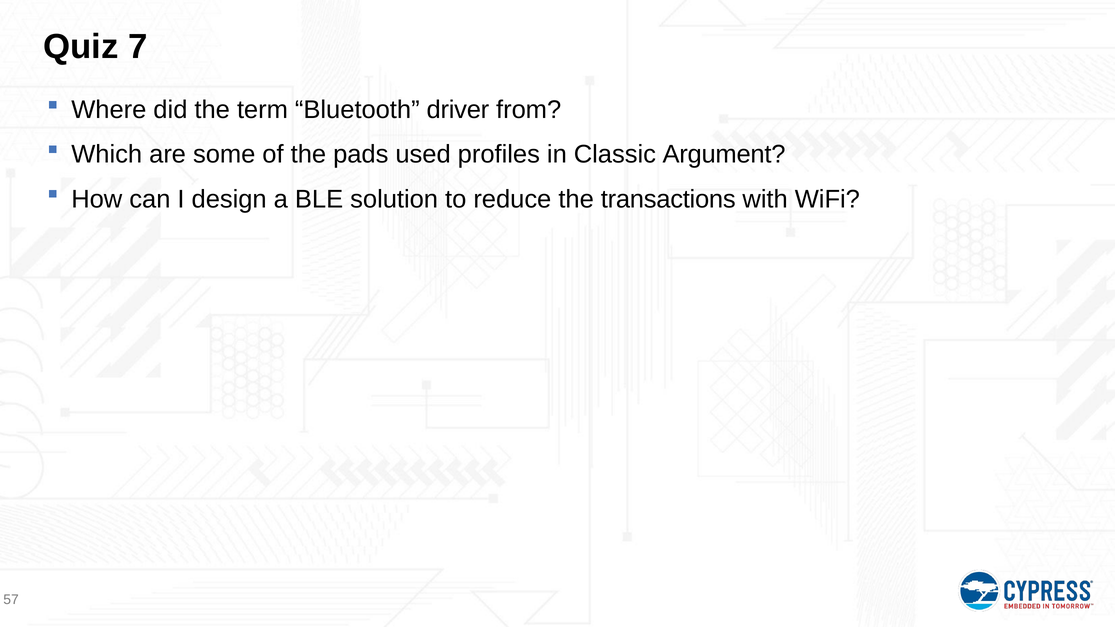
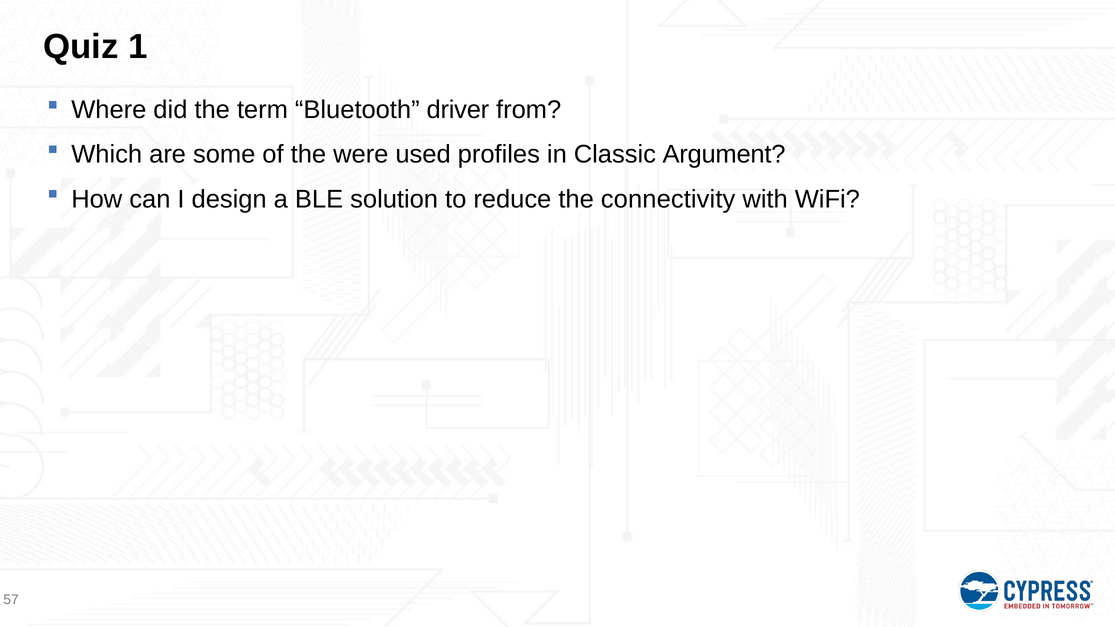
7: 7 -> 1 (138, 47)
pads: pads -> were (361, 155)
transactions: transactions -> connectivity (668, 199)
